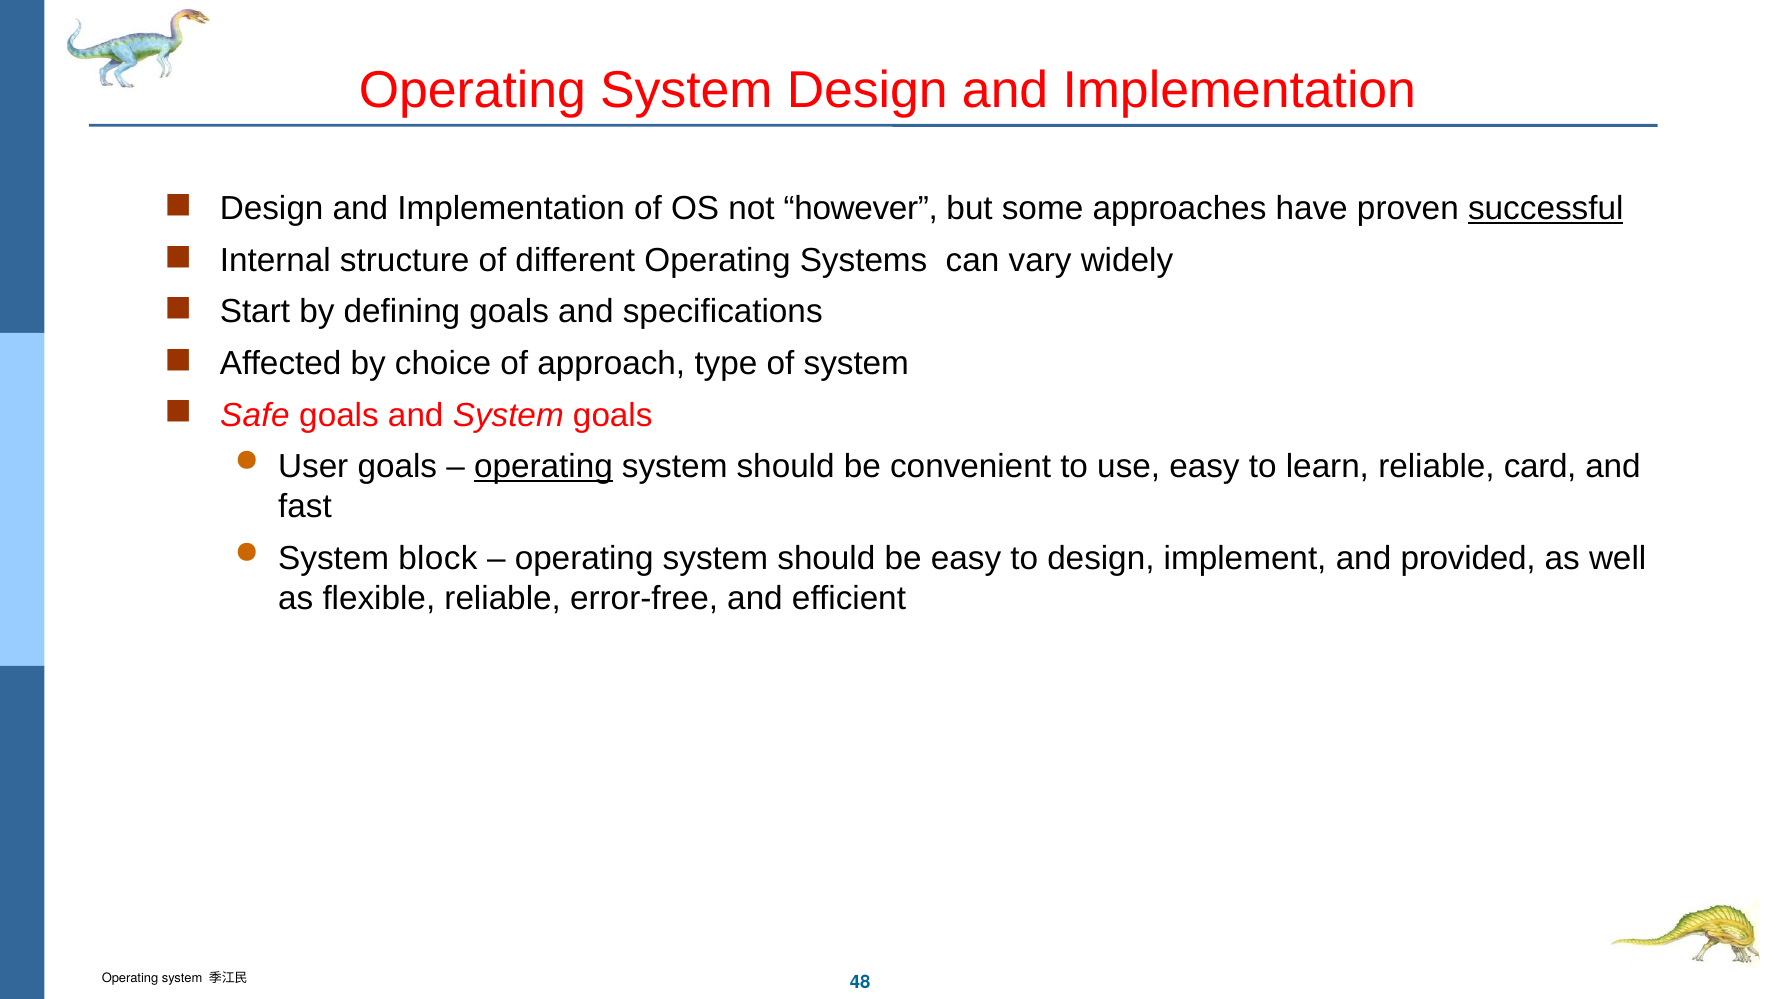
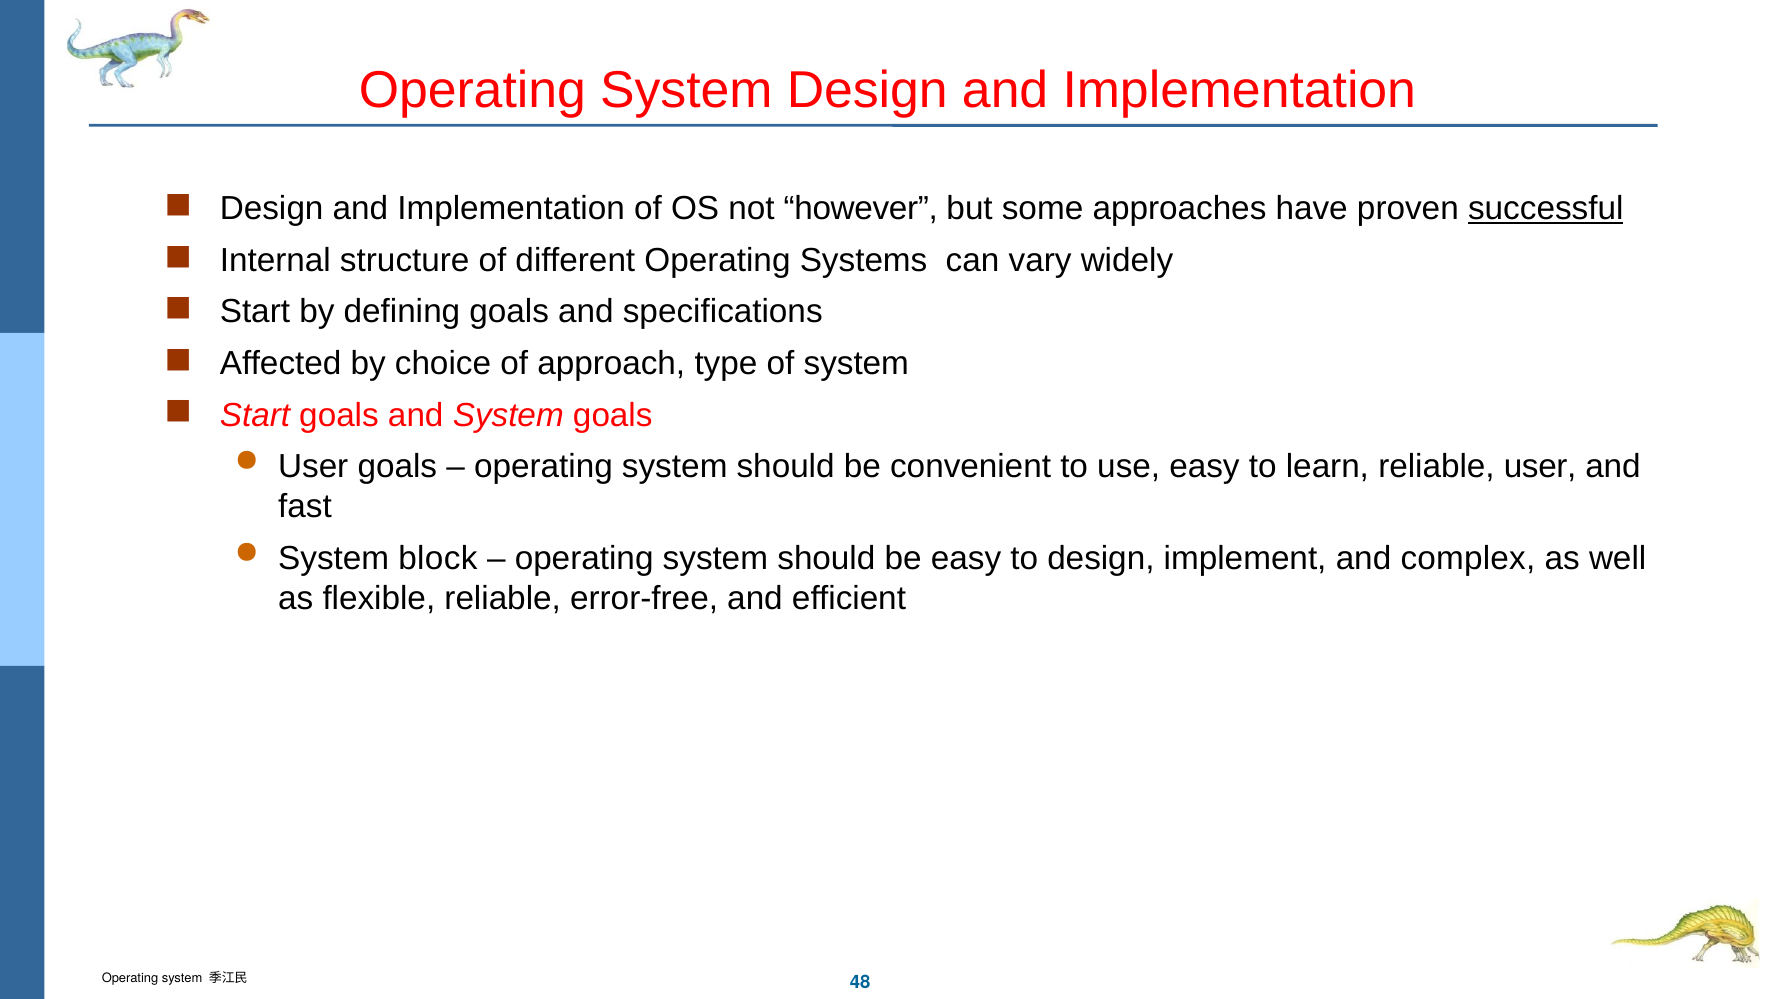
Safe: Safe -> Start (255, 415)
operating underline: present -> none (543, 467)
reliable card: card -> user (1540, 467)
provided: provided -> complex (1468, 558)
